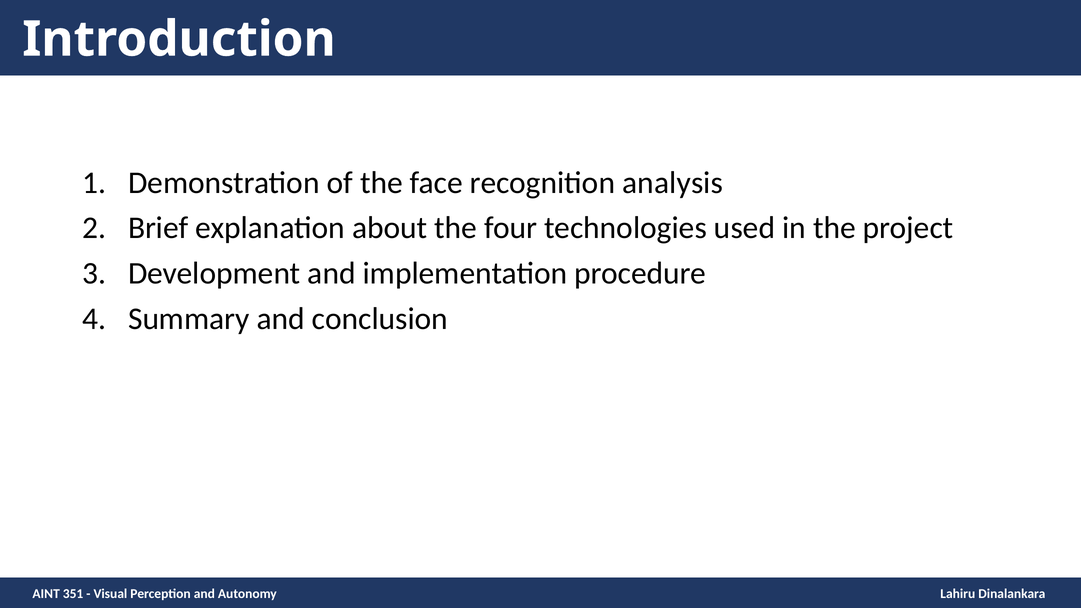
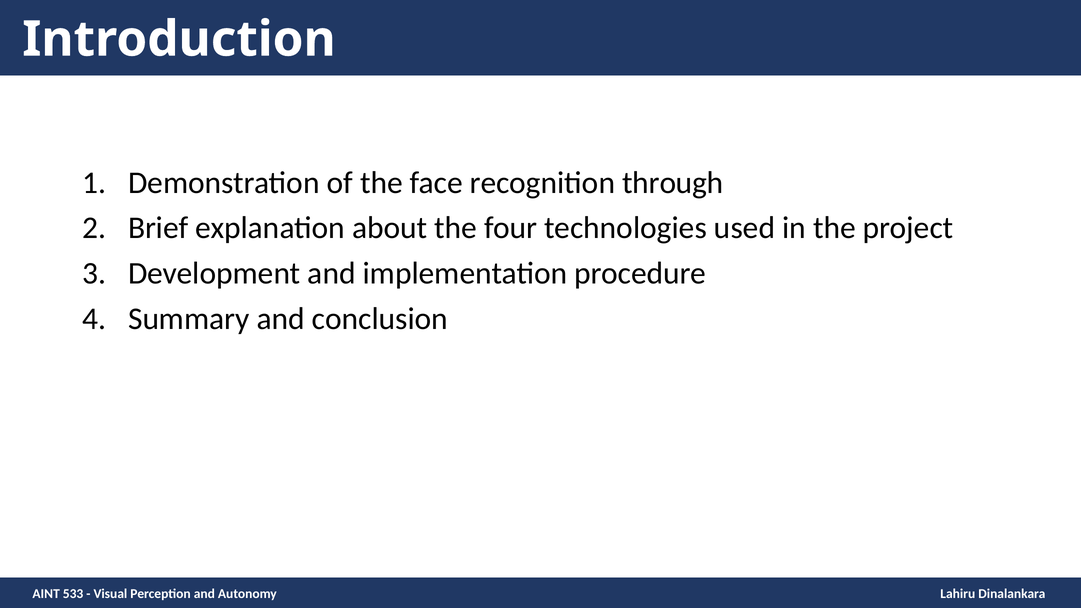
analysis: analysis -> through (673, 183)
351: 351 -> 533 (73, 594)
